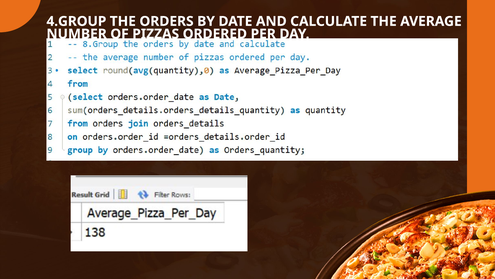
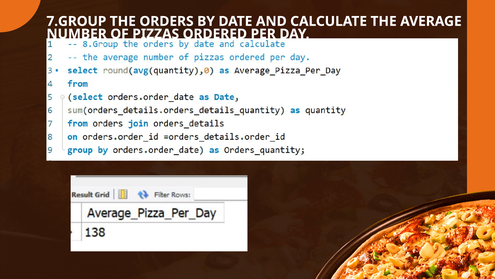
4.GROUP: 4.GROUP -> 7.GROUP (76, 21)
